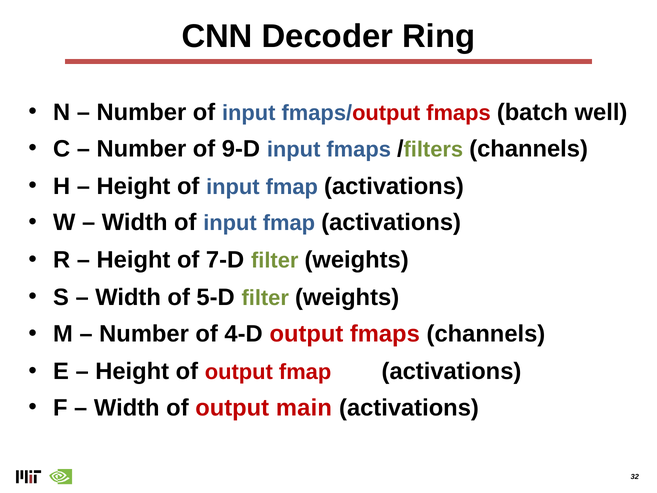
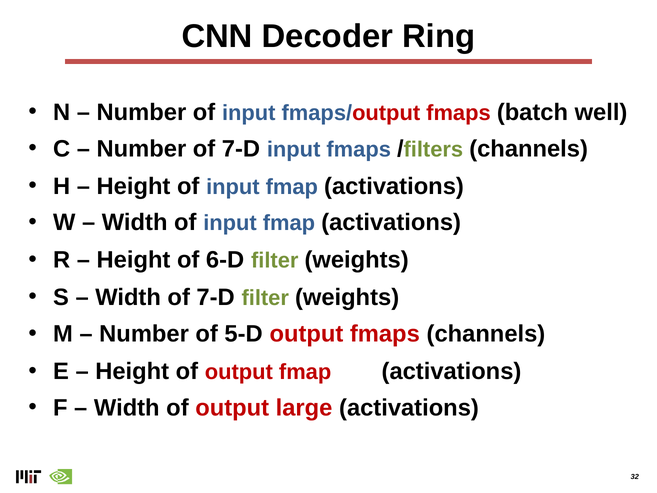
Number of 9-D: 9-D -> 7-D (241, 149)
7-D: 7-D -> 6-D (225, 260)
Width of 5-D: 5-D -> 7-D (216, 297)
4-D: 4-D -> 5-D (244, 334)
main: main -> large (304, 408)
